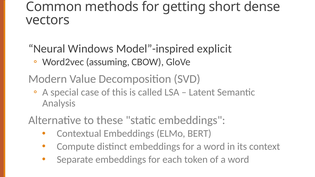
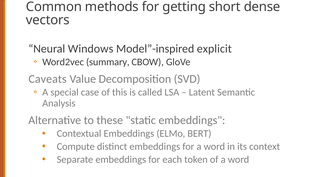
assuming: assuming -> summary (108, 62)
Modern: Modern -> Caveats (48, 79)
